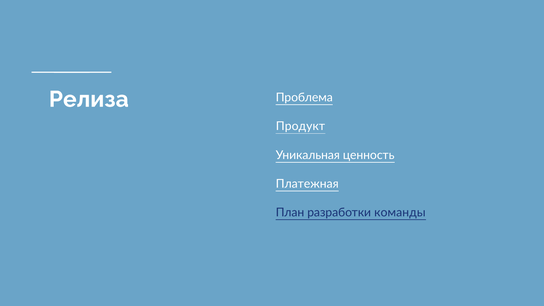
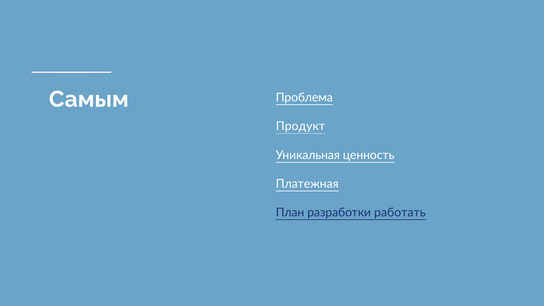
Релиза: Релиза -> Самым (89, 99)
команды: команды -> работать (400, 213)
